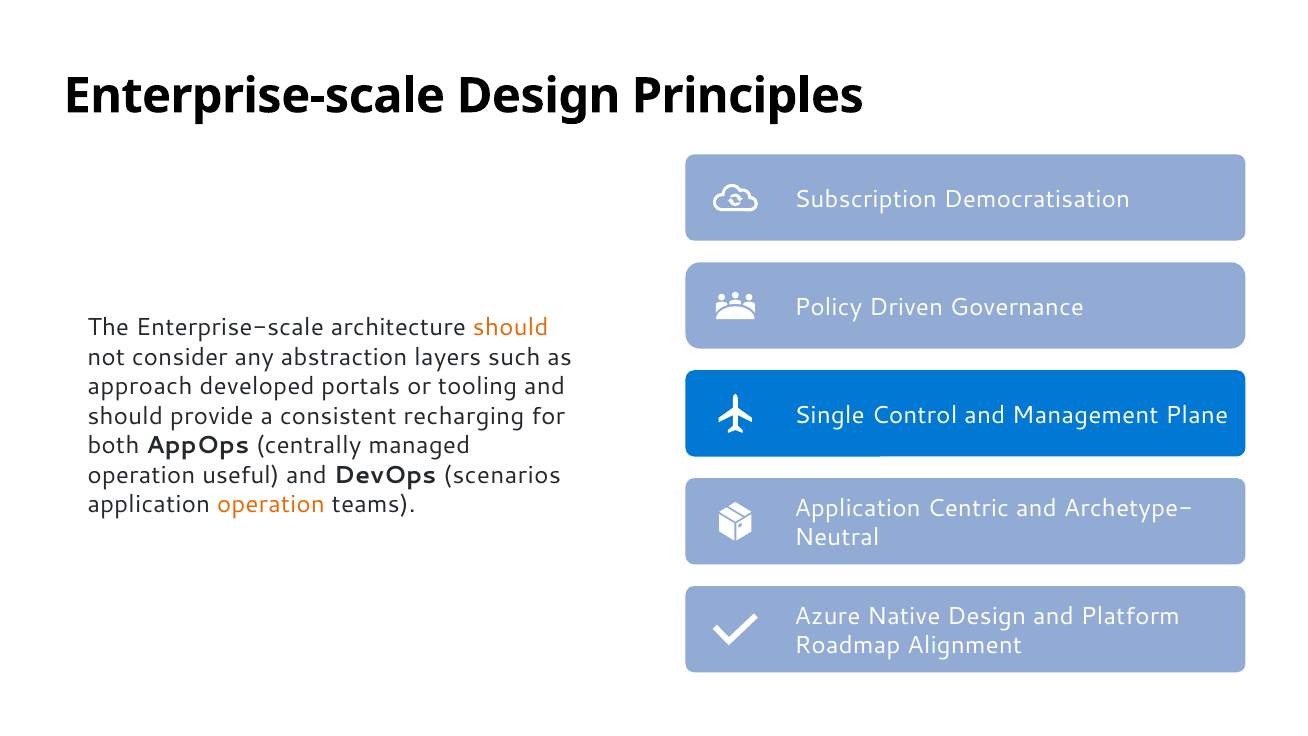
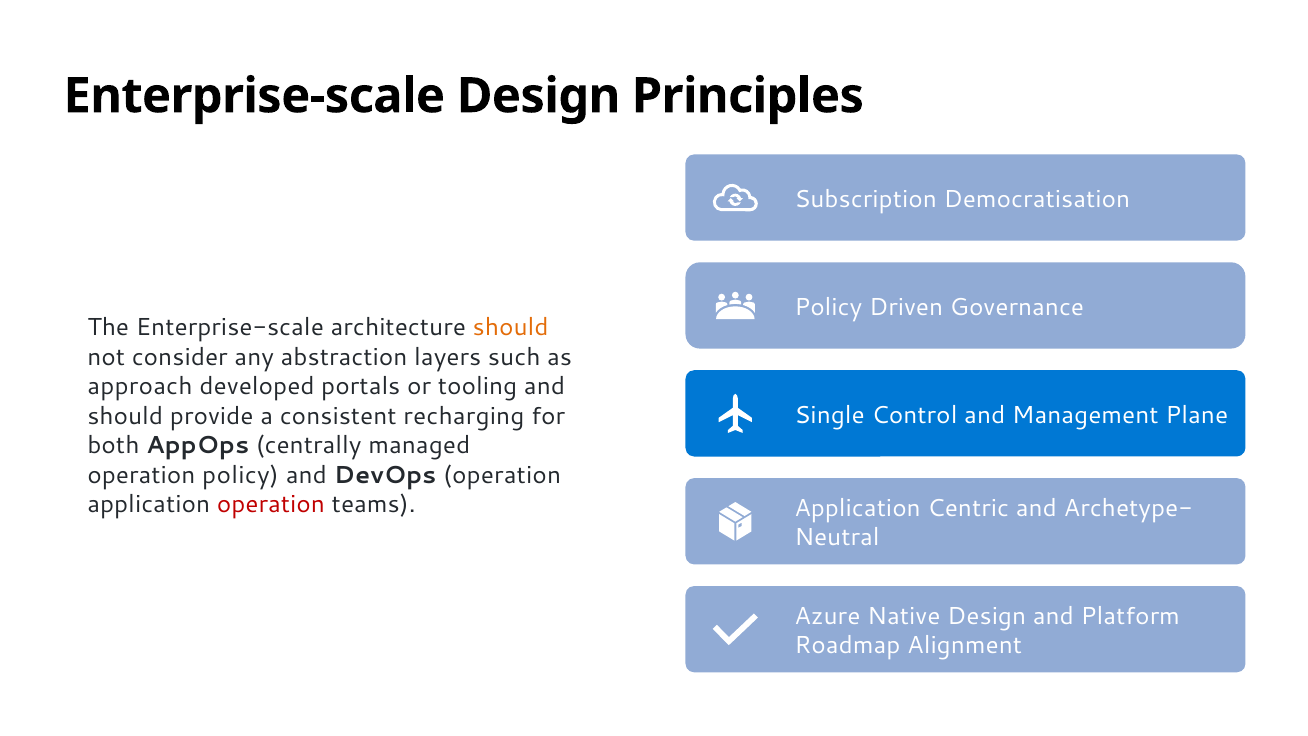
operation useful: useful -> policy (241, 475)
DevOps scenarios: scenarios -> operation (502, 475)
operation colour: orange -> red (271, 504)
